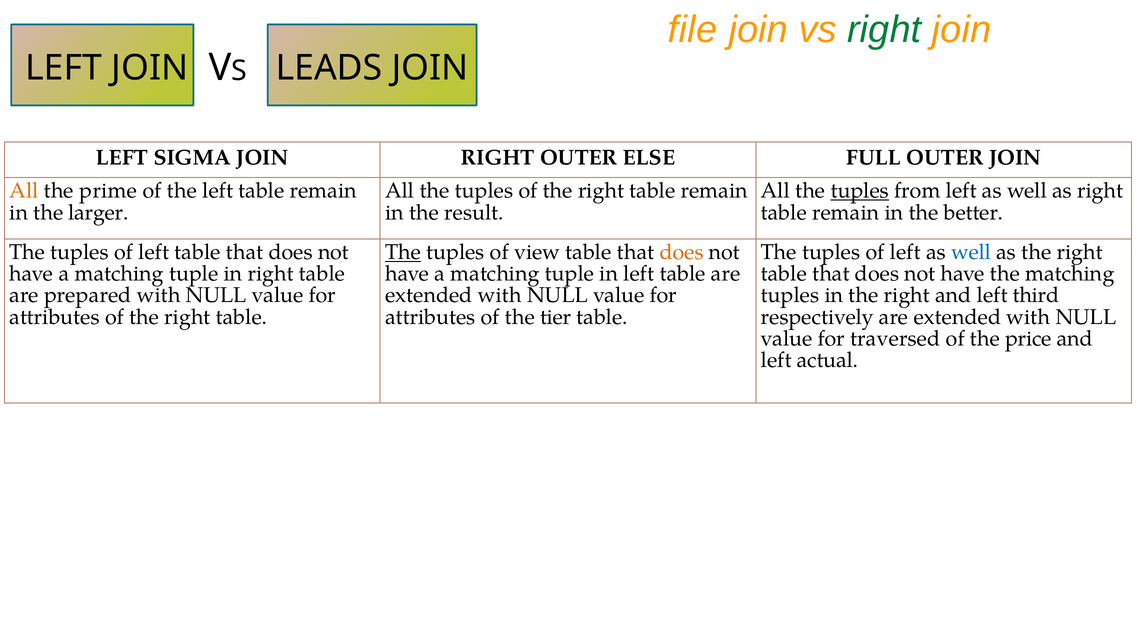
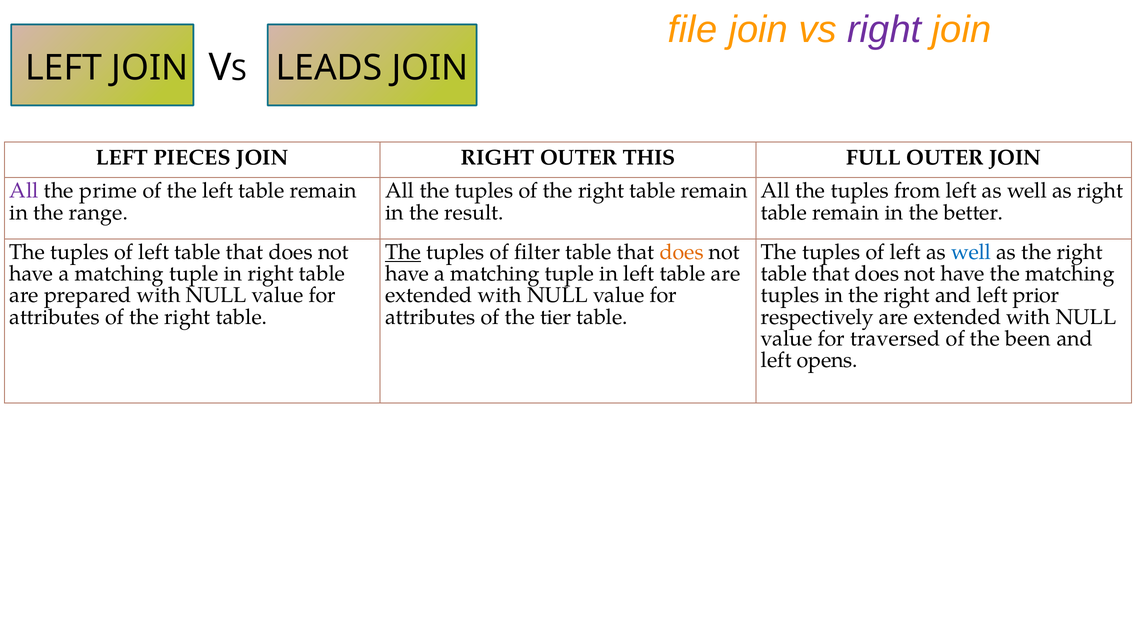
right colour: green -> purple (884, 30)
SIGMA: SIGMA -> PIECES (192, 157)
ELSE: ELSE -> THIS (649, 157)
All colour: orange -> purple (24, 191)
tuples underline: present -> none (860, 191)
larger: larger -> range (98, 212)
view: view -> filter (537, 252)
third: third -> prior (1036, 295)
price: price -> been (1028, 339)
actual: actual -> opens (827, 360)
